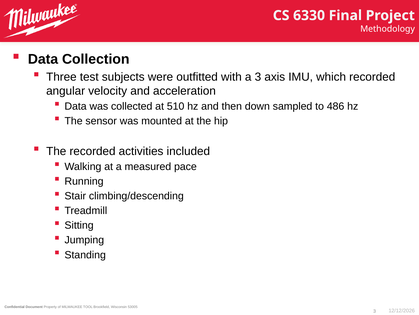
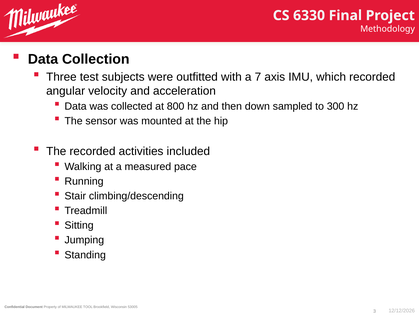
a 3: 3 -> 7 (258, 77)
510: 510 -> 800 (176, 106)
486: 486 -> 300 (336, 106)
